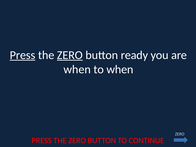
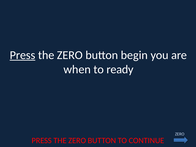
ZERO underline: present -> none (70, 55)
ready: ready -> begin (134, 55)
to when: when -> ready (120, 69)
